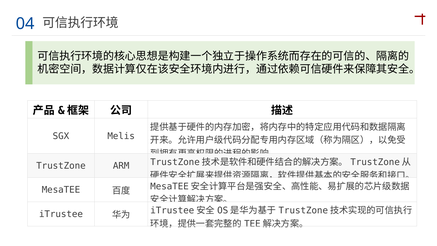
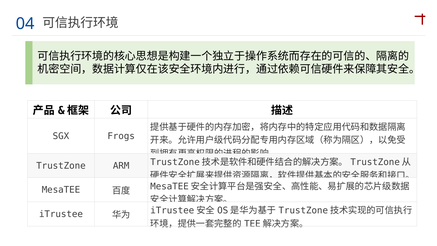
Melis: Melis -> Frogs (121, 136)
